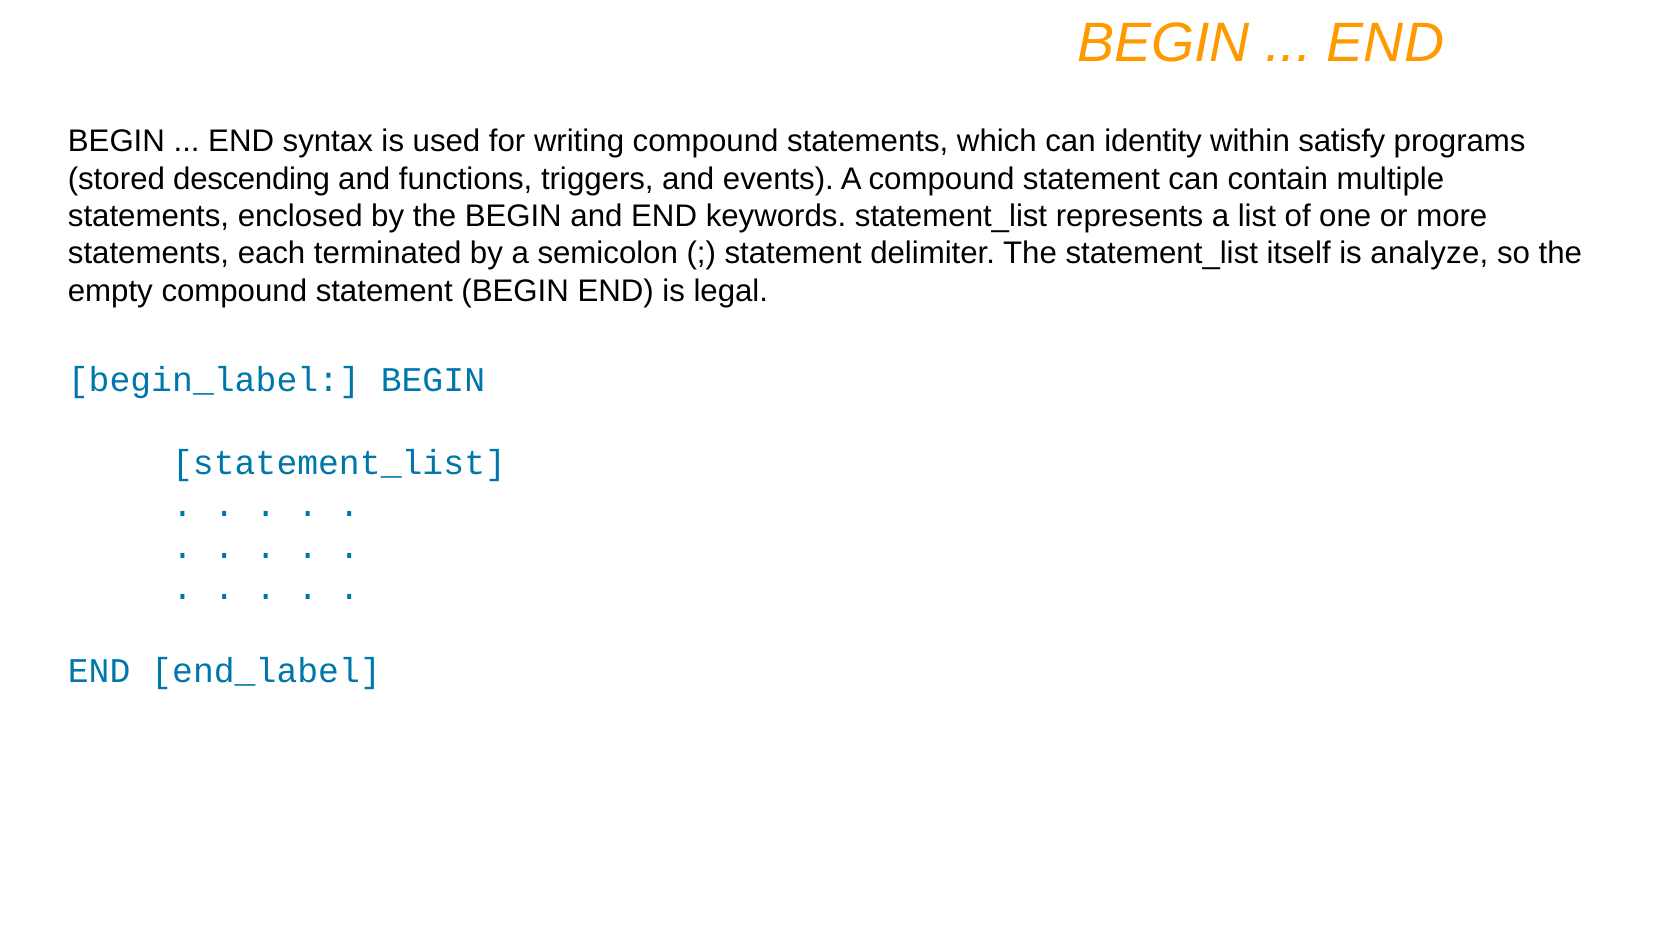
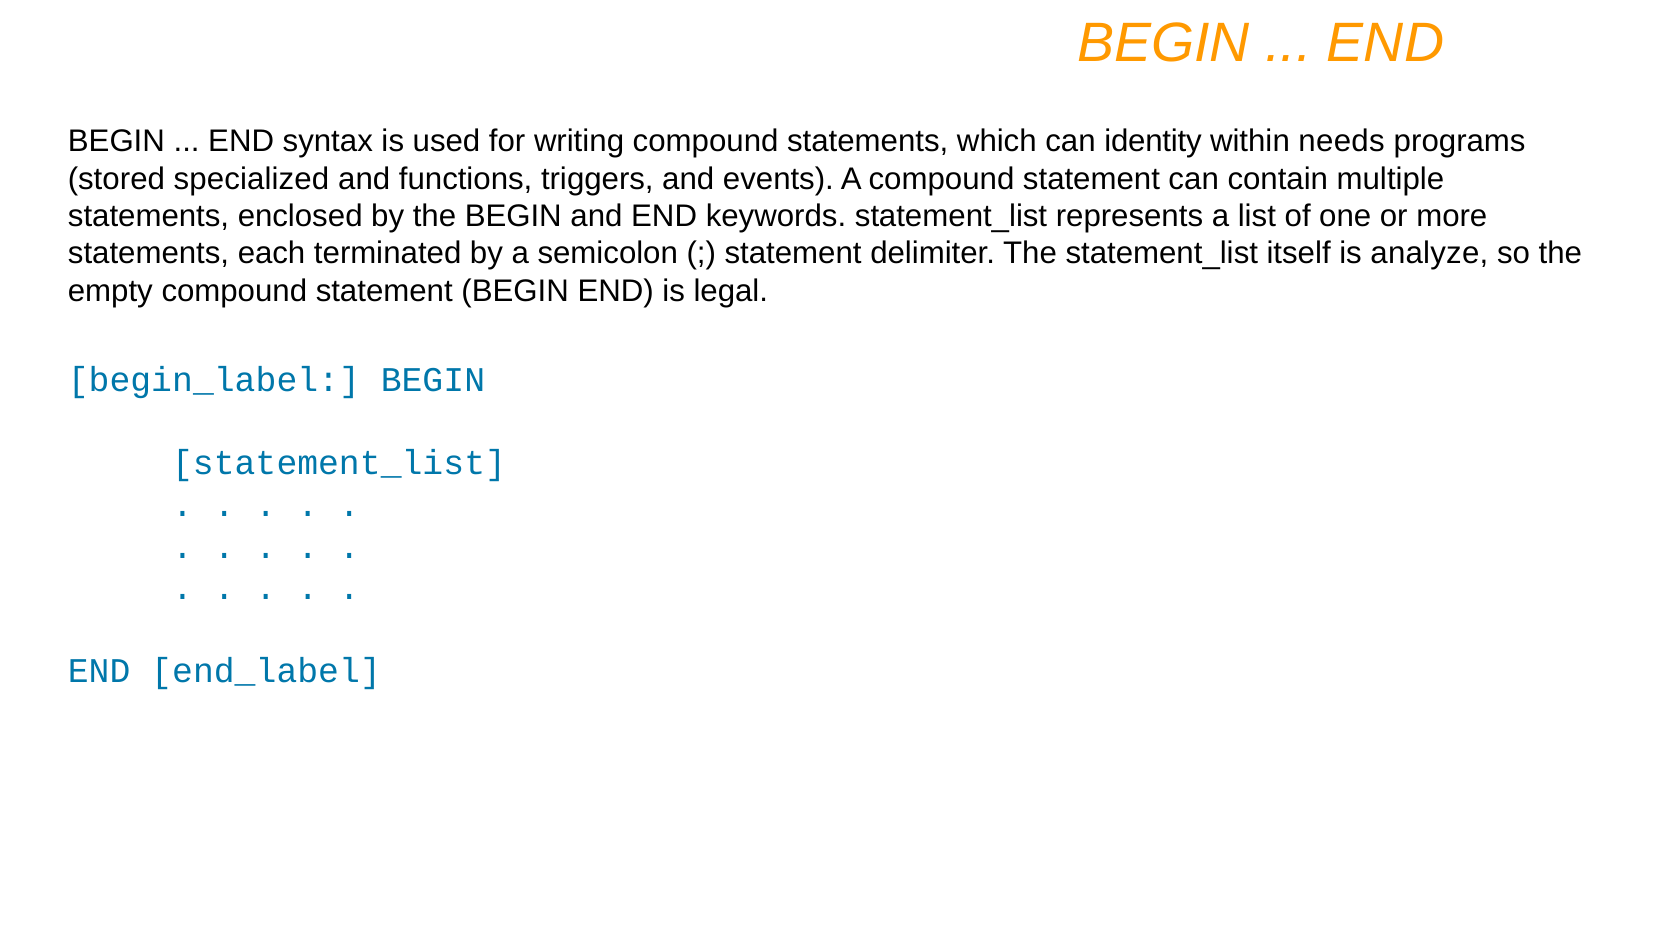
satisfy: satisfy -> needs (1342, 141)
descending: descending -> specialized (251, 179)
